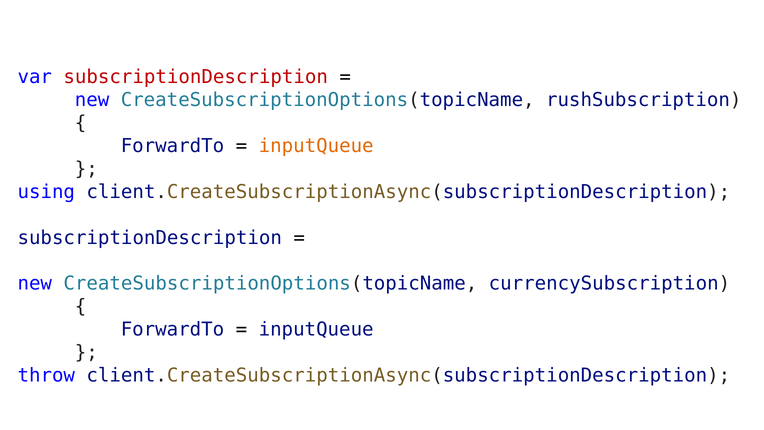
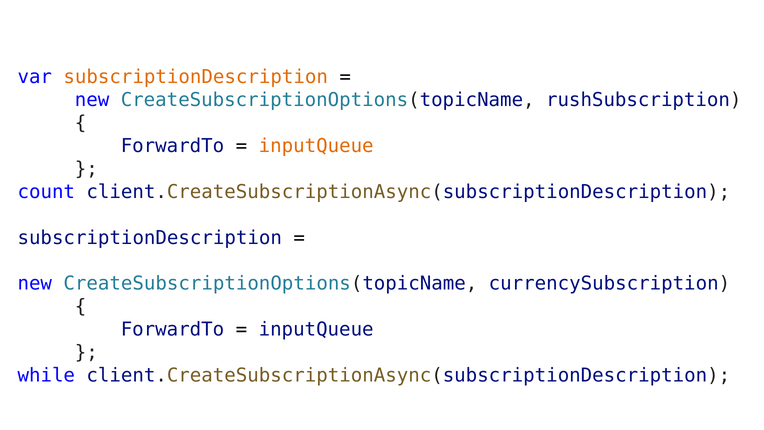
subscriptionDescription colour: red -> orange (196, 77)
using: using -> count (46, 192)
throw: throw -> while (46, 375)
